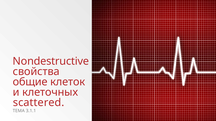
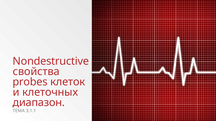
общие: общие -> probes (30, 82)
scattered: scattered -> диапазон (39, 103)
